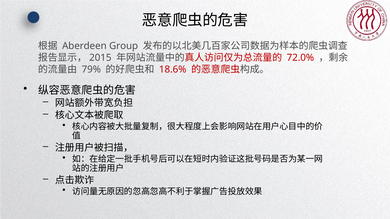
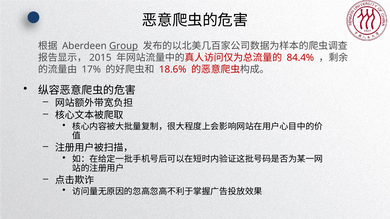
Group underline: none -> present (124, 46)
72.0%: 72.0% -> 84.4% (300, 58)
79%: 79% -> 17% (91, 69)
